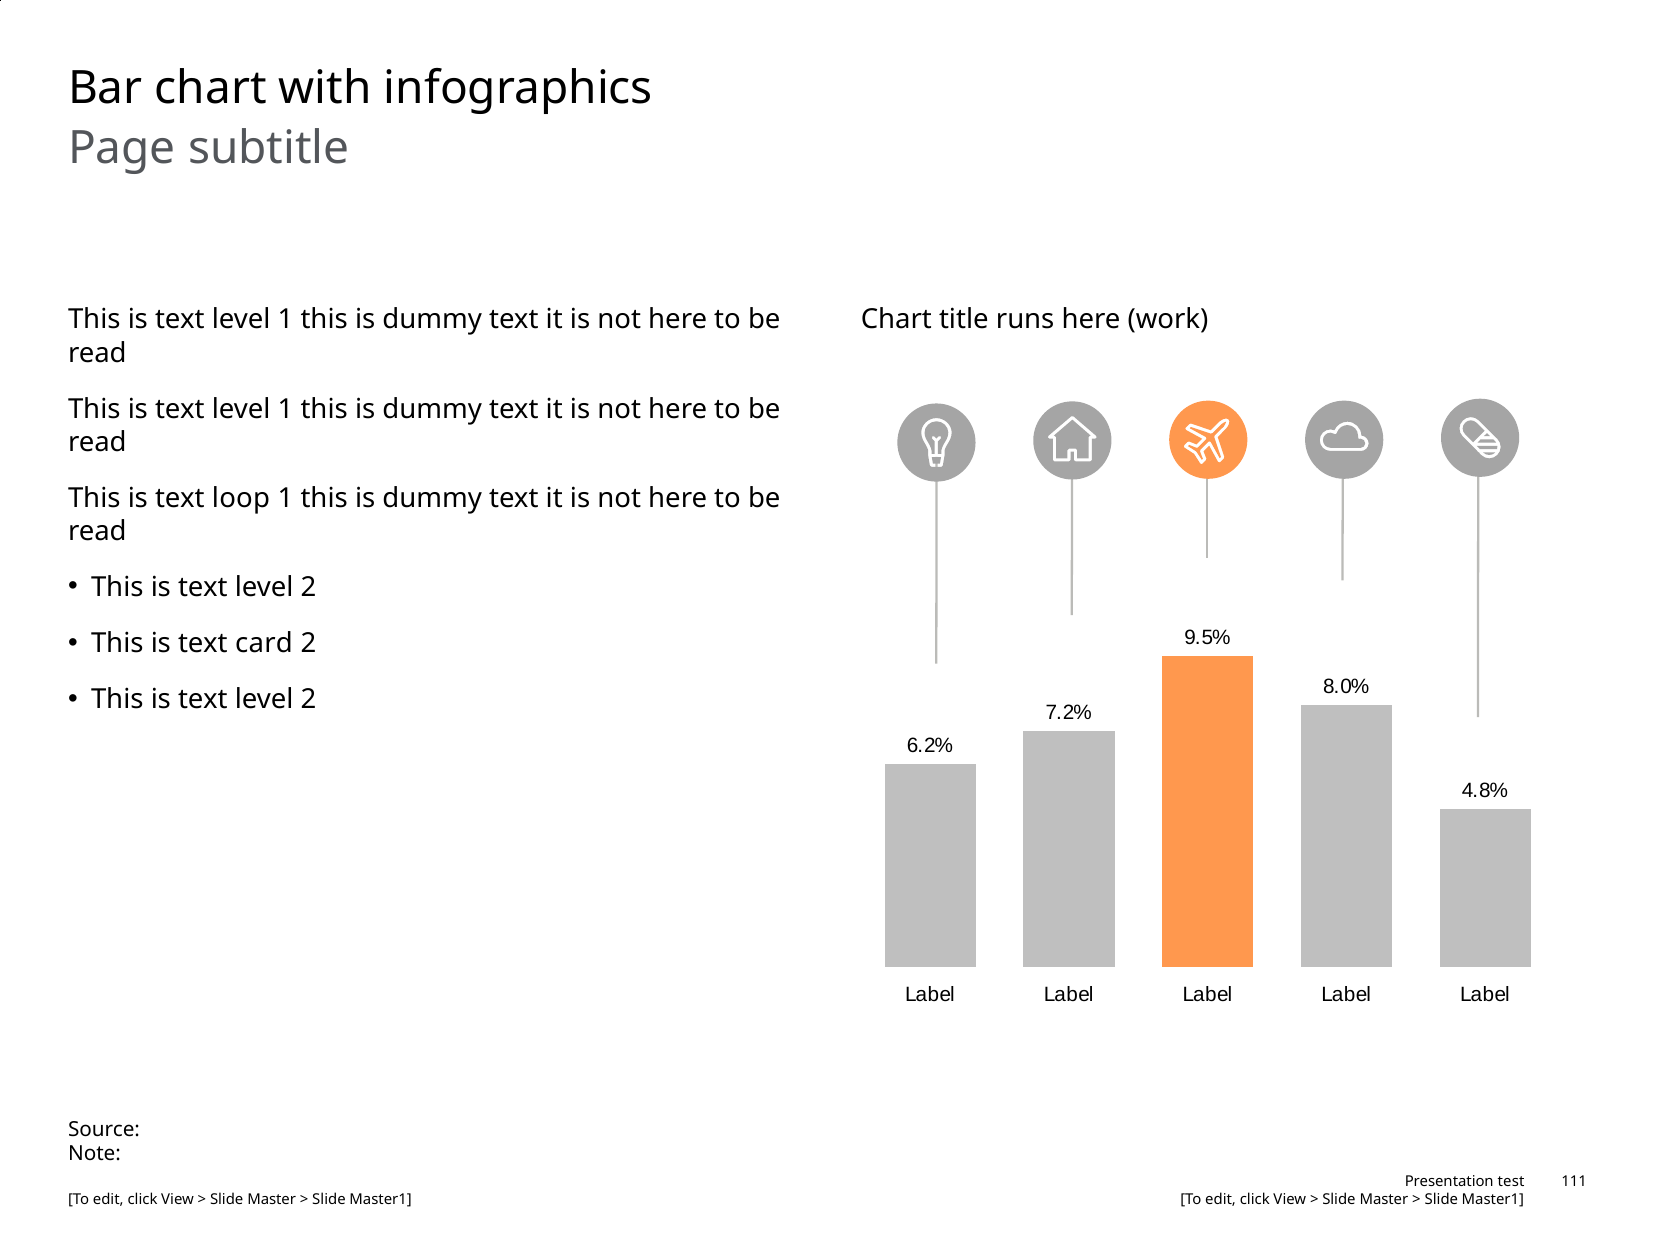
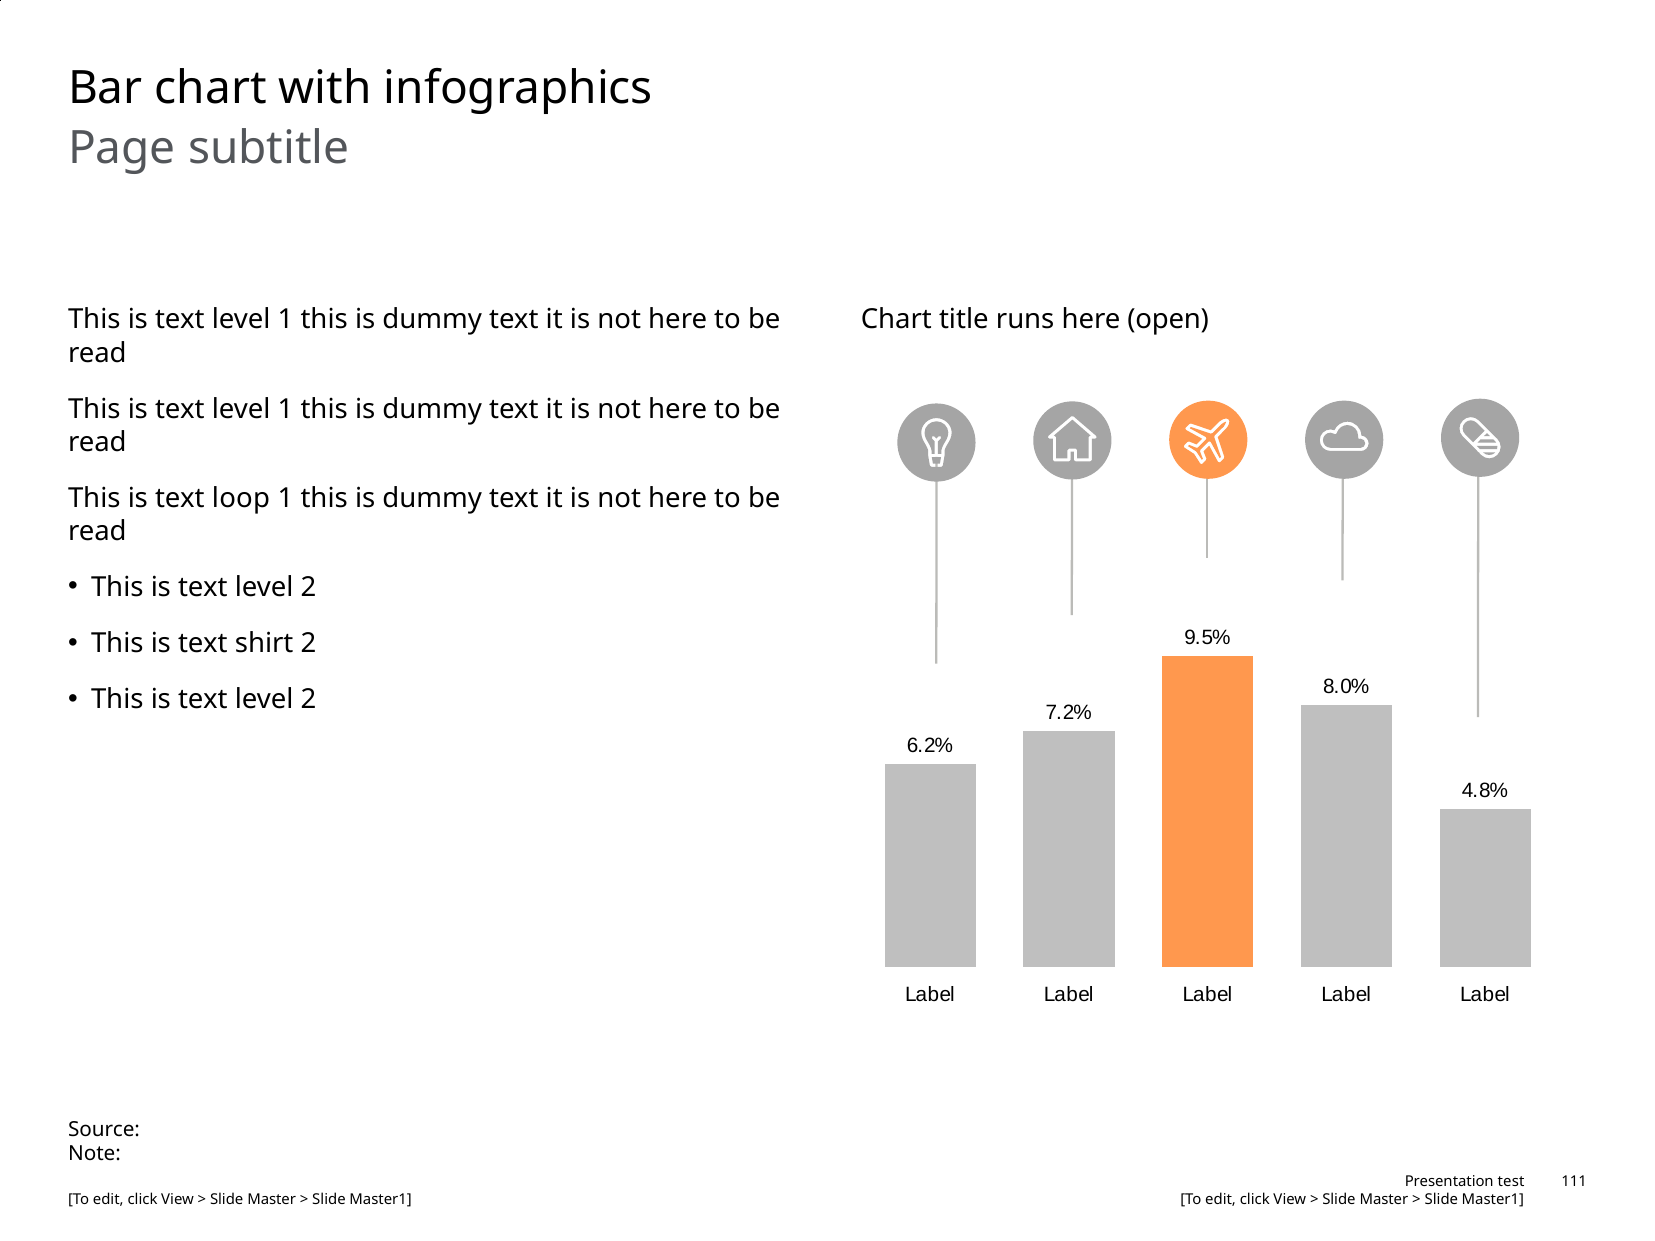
work: work -> open (1168, 320)
card: card -> shirt (264, 644)
